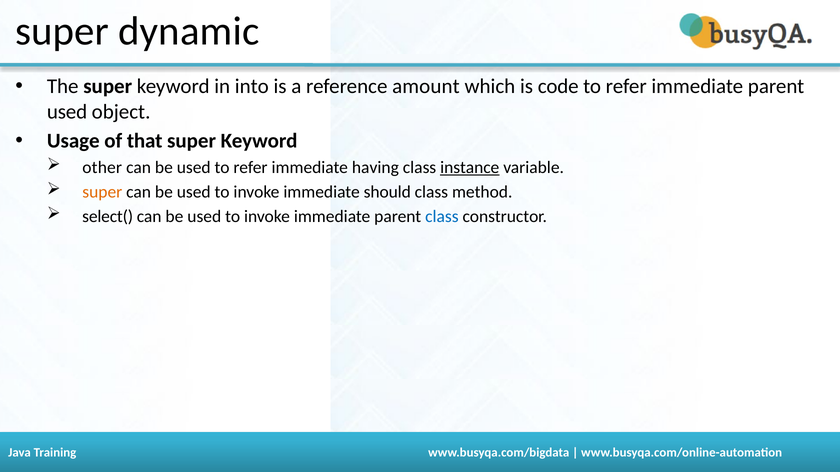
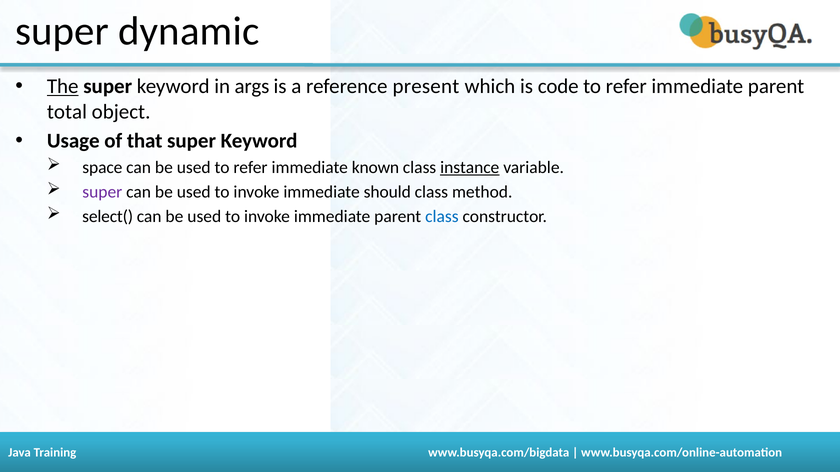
The underline: none -> present (63, 87)
into: into -> args (252, 87)
amount: amount -> present (426, 87)
used: used -> total (67, 112)
other: other -> space (102, 167)
having: having -> known (375, 167)
super colour: orange -> purple (102, 192)
